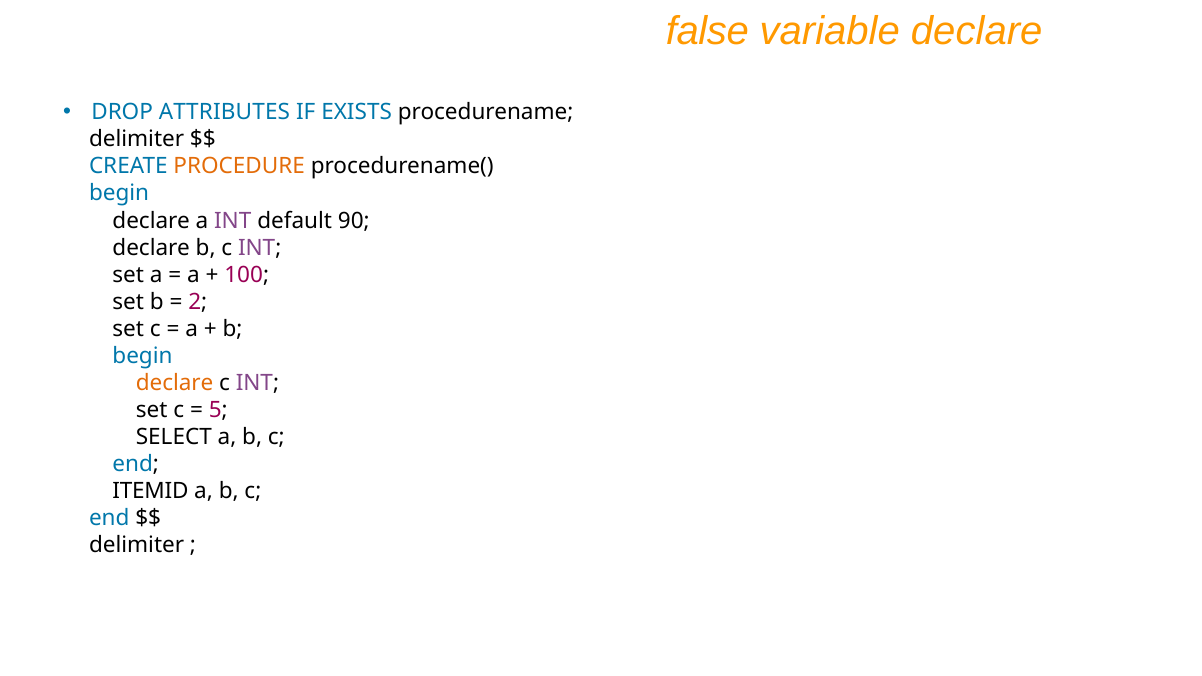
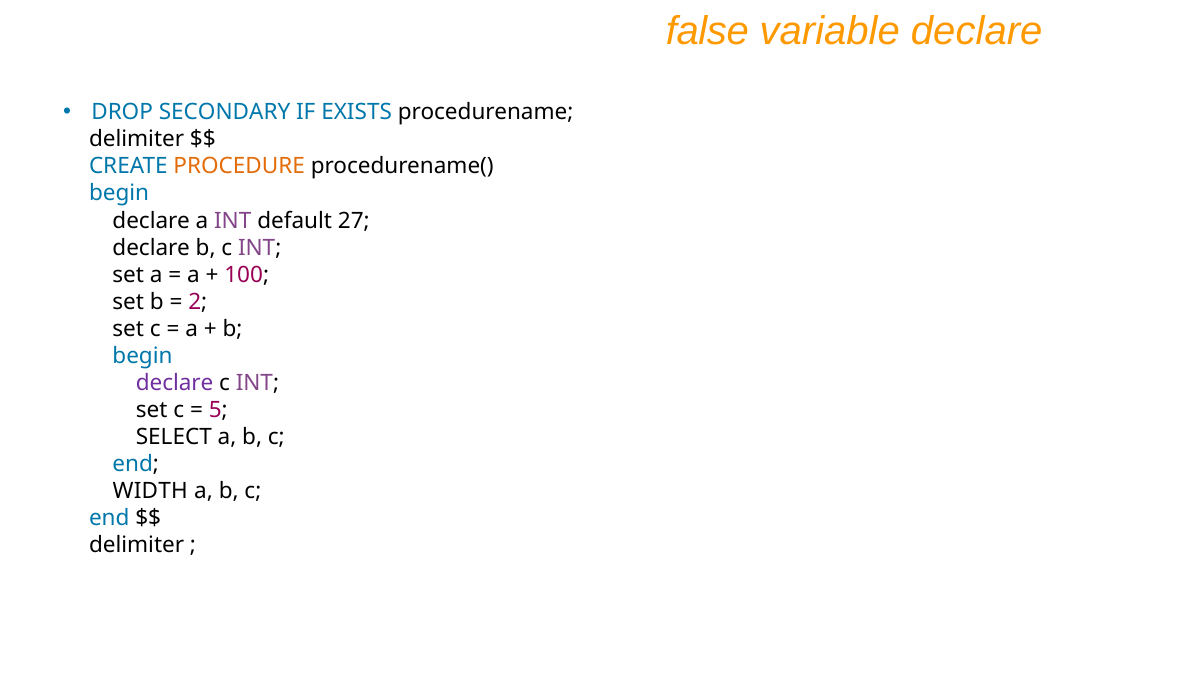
ATTRIBUTES: ATTRIBUTES -> SECONDARY (225, 112)
90: 90 -> 27 (354, 221)
declare colour: orange -> purple (175, 383)
ITEMID: ITEMID -> WIDTH (150, 491)
